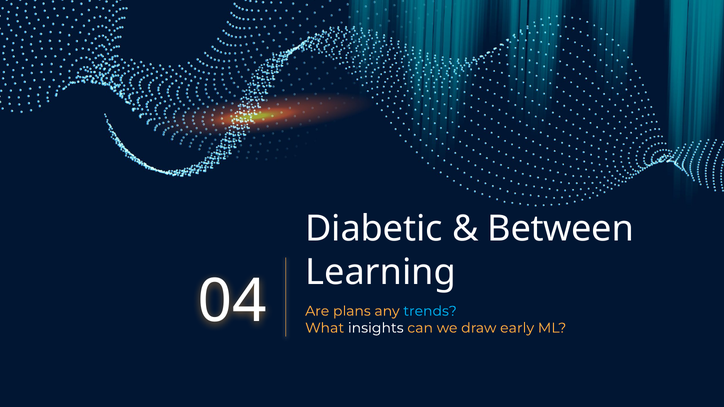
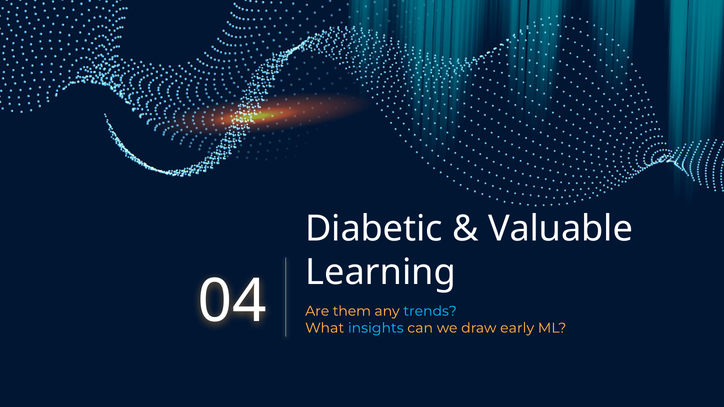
Between: Between -> Valuable (561, 229)
plans: plans -> them (352, 311)
insights colour: white -> light blue (376, 328)
